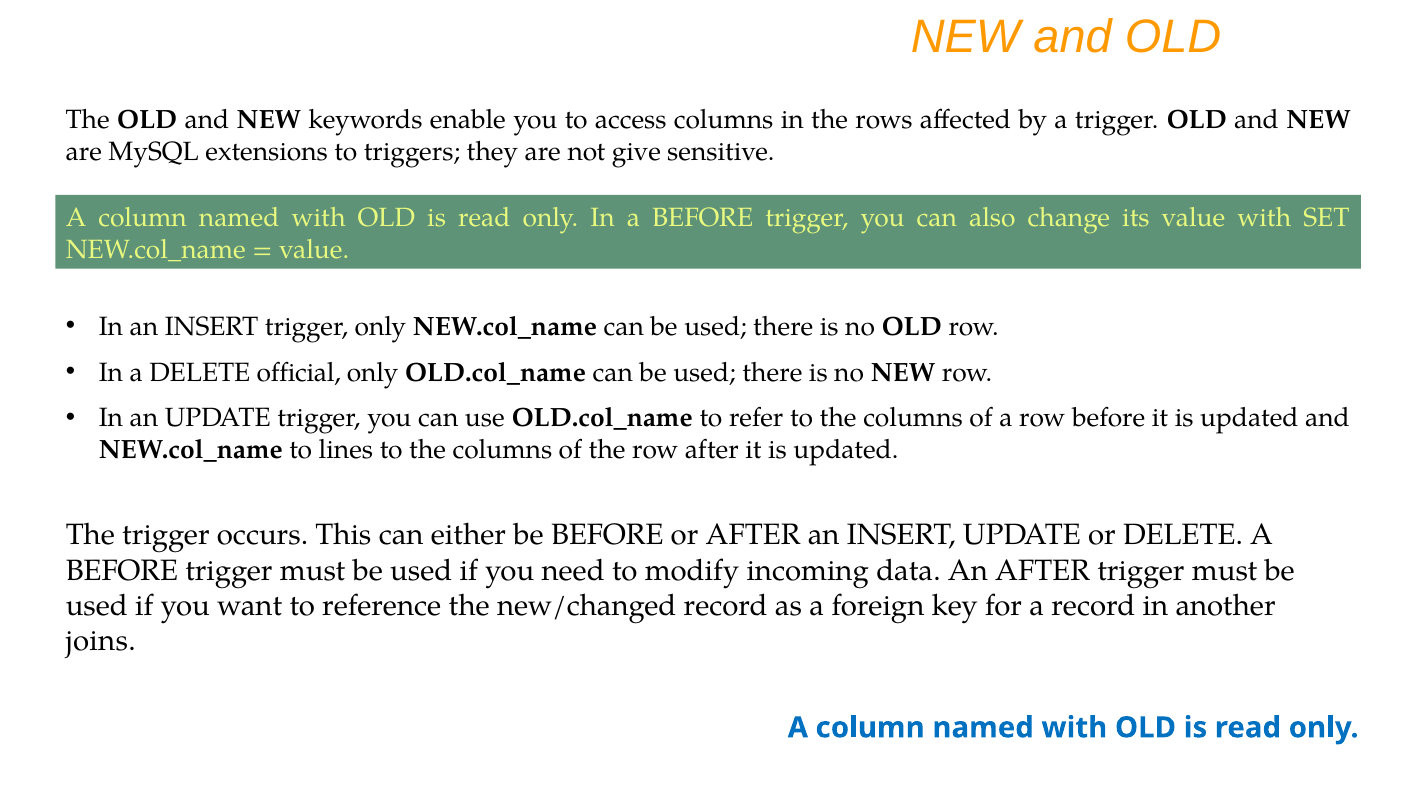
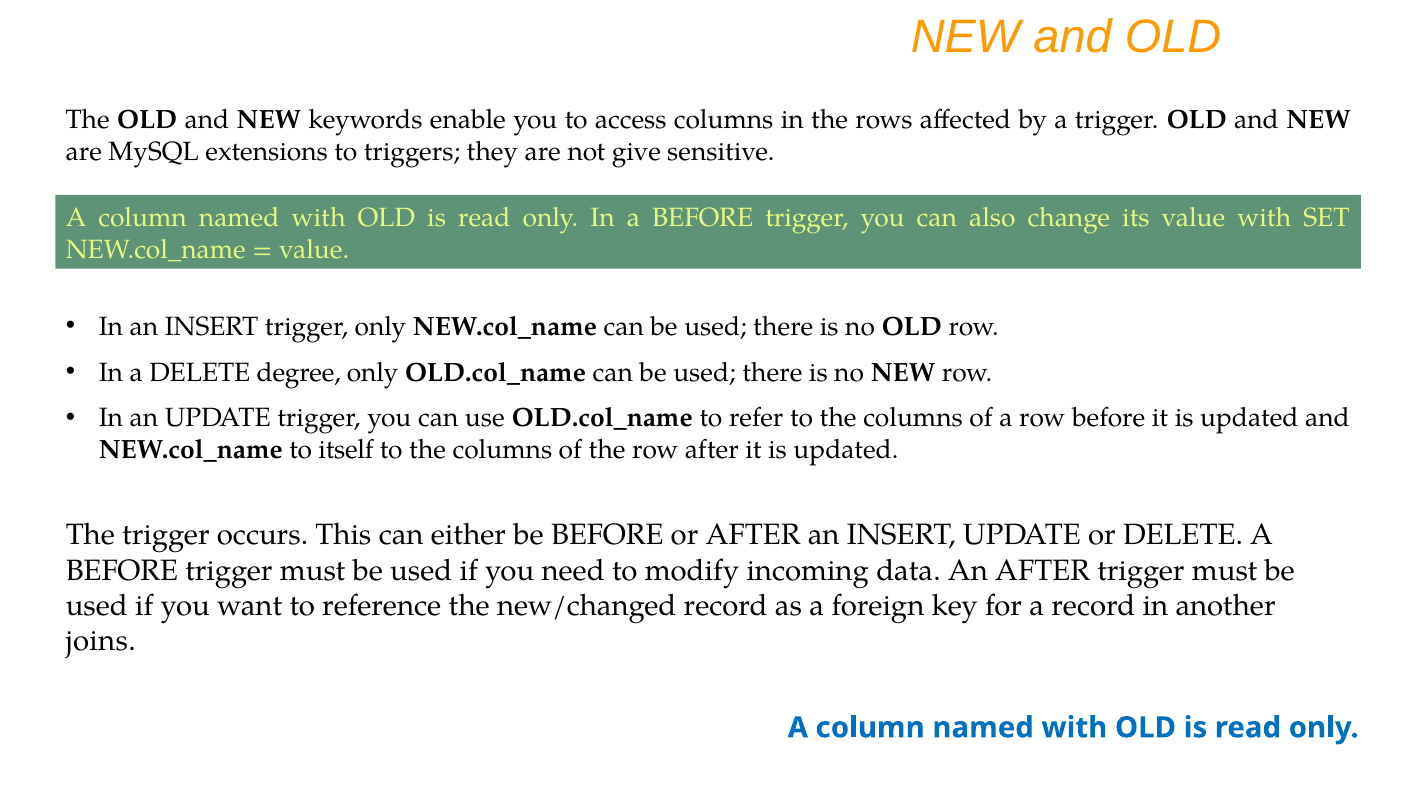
official: official -> degree (299, 372)
lines: lines -> itself (346, 450)
